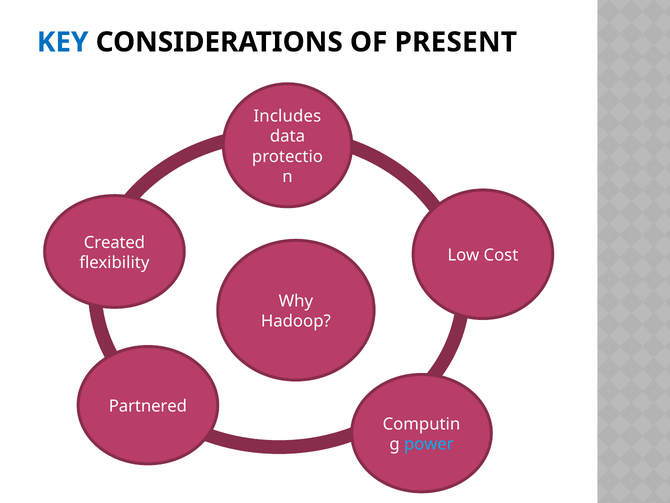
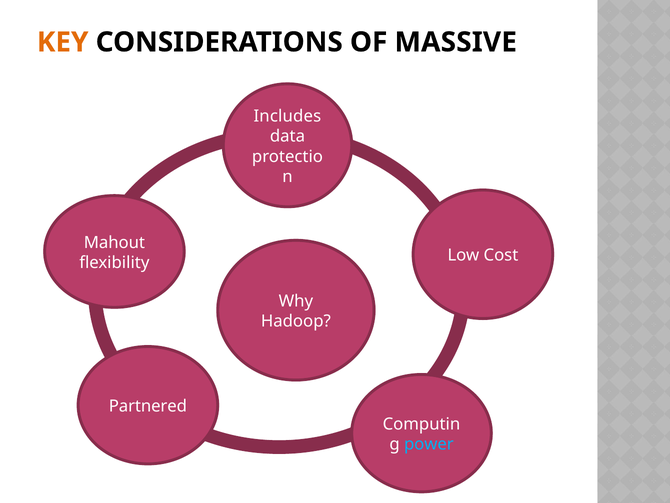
KEY colour: blue -> orange (63, 42)
PRESENT: PRESENT -> MASSIVE (456, 42)
Created: Created -> Mahout (114, 242)
